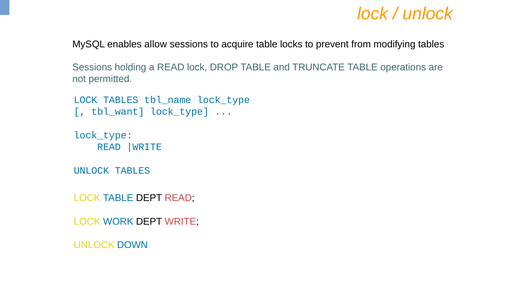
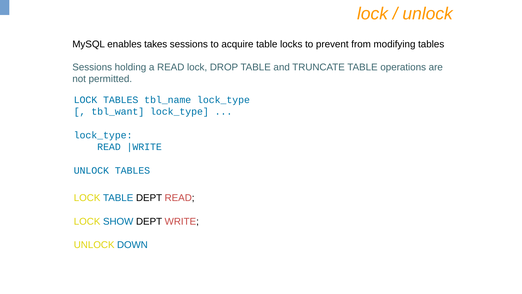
allow: allow -> takes (156, 44)
WORK: WORK -> SHOW (118, 221)
